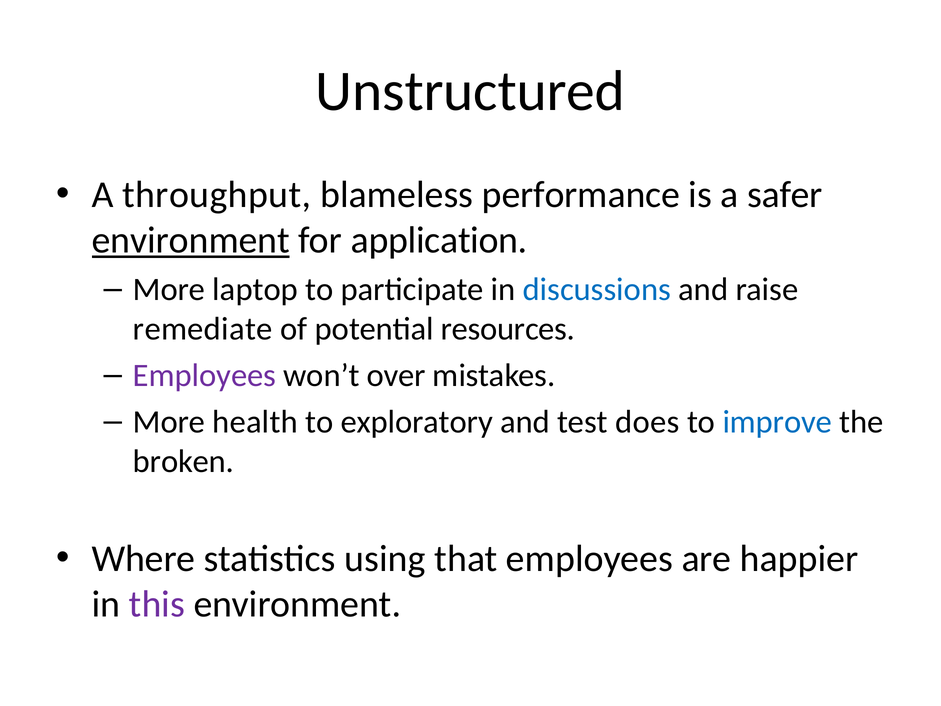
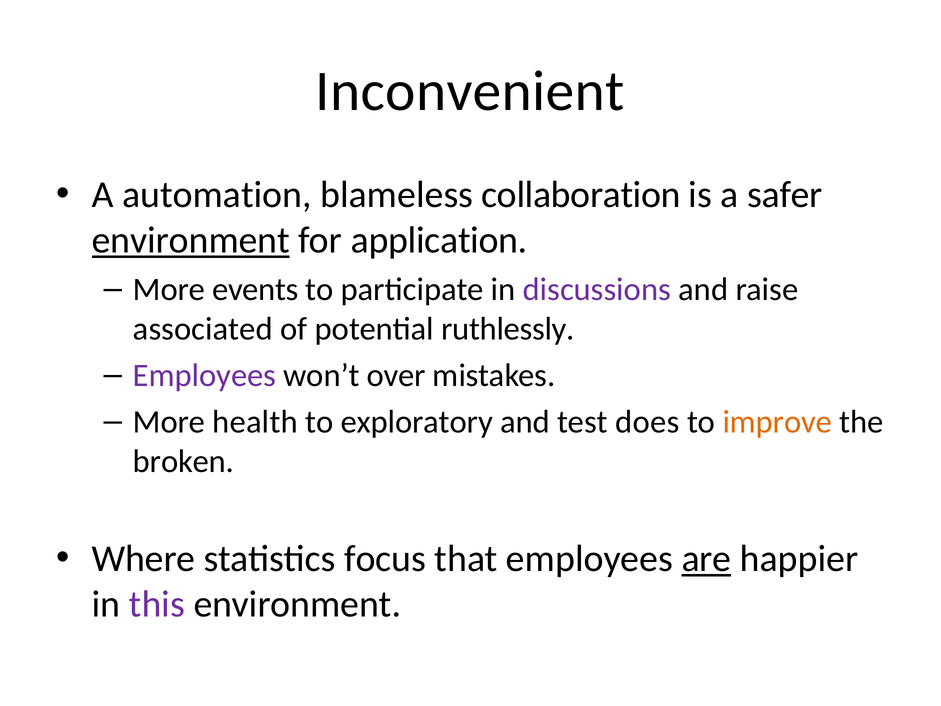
Unstructured: Unstructured -> Inconvenient (470, 91)
throughput: throughput -> automation (217, 195)
performance: performance -> collaboration (581, 195)
laptop: laptop -> events (255, 290)
discussions colour: blue -> purple (597, 290)
remediate: remediate -> associated (203, 329)
resources: resources -> ruthlessly (508, 329)
improve colour: blue -> orange (777, 422)
using: using -> focus (385, 559)
are underline: none -> present (706, 559)
